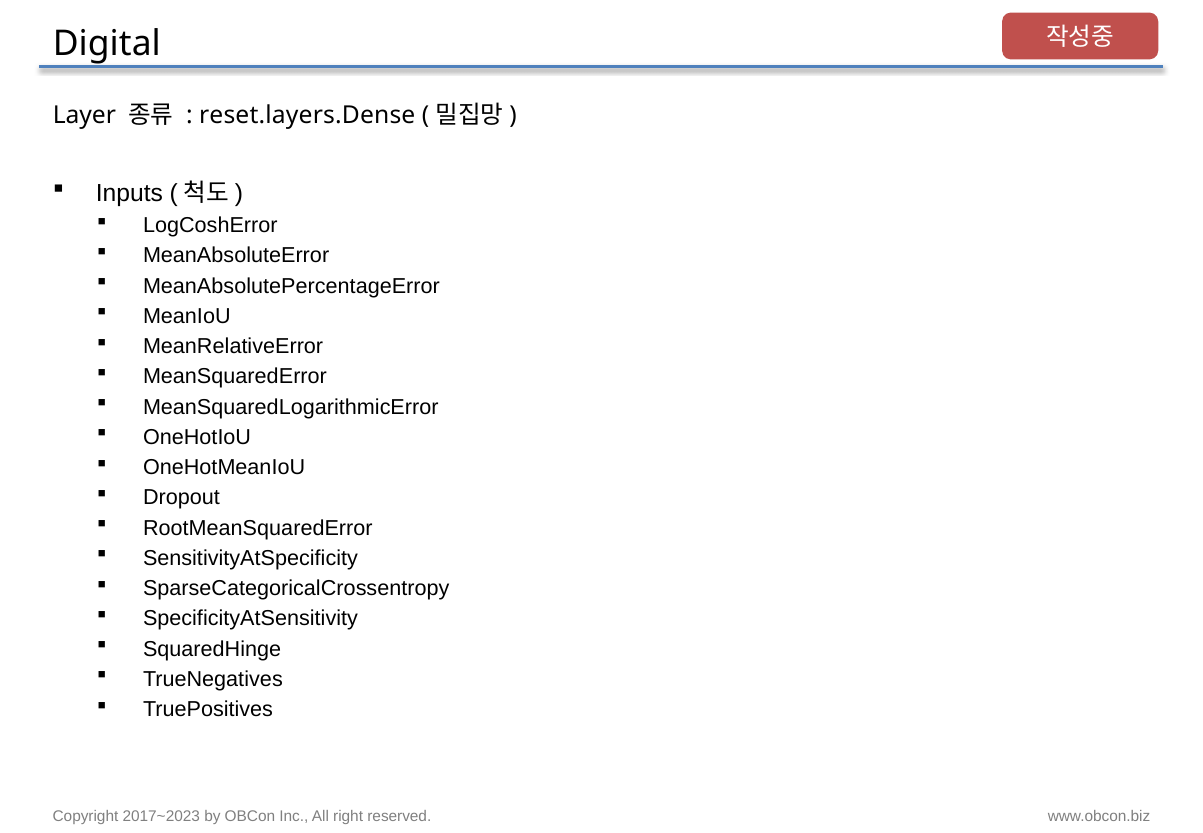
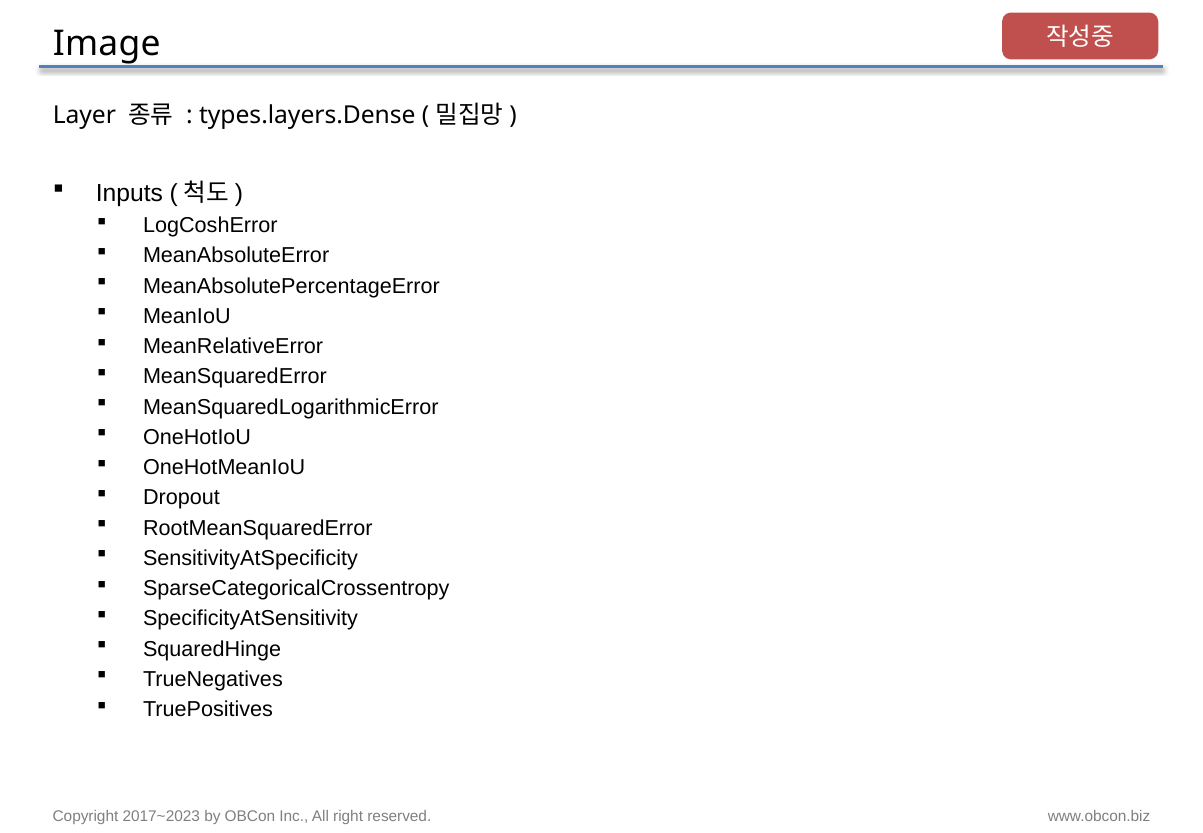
Digital: Digital -> Image (107, 43)
reset.layers.Dense: reset.layers.Dense -> types.layers.Dense (307, 115)
